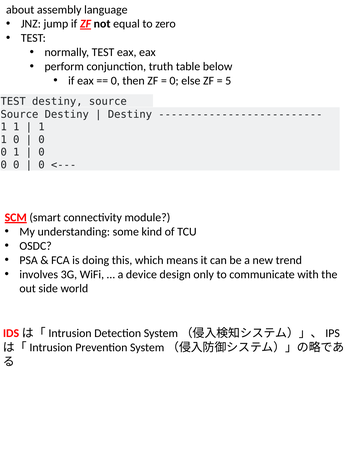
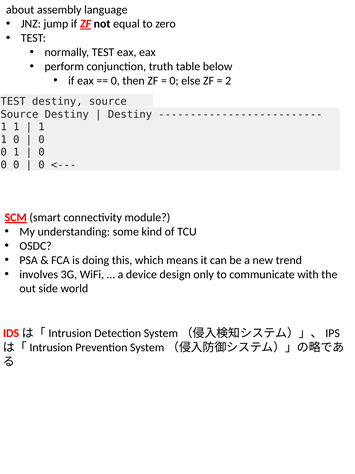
5: 5 -> 2 (228, 81)
